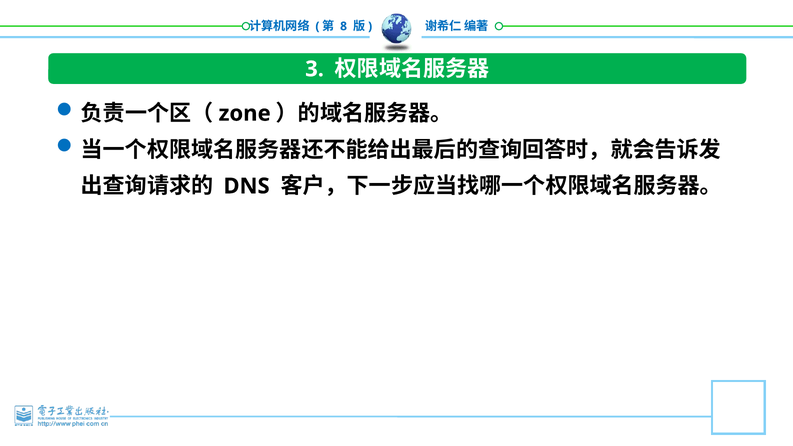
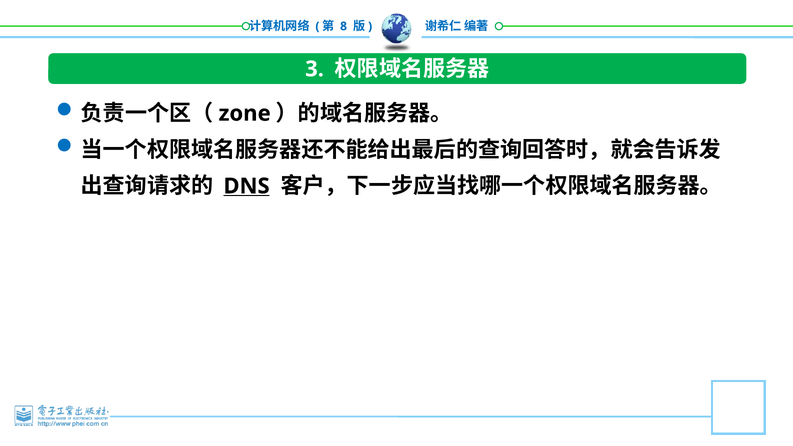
DNS underline: none -> present (247, 186)
